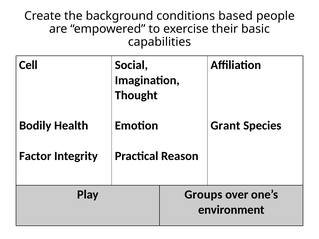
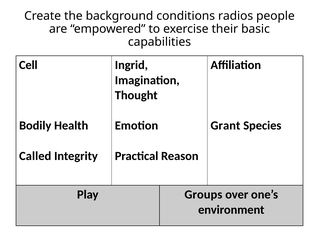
based: based -> radios (236, 16)
Social: Social -> Ingrid (131, 65)
Factor: Factor -> Called (35, 156)
